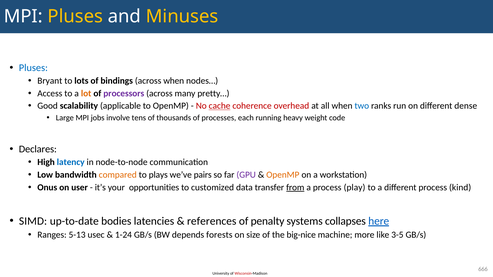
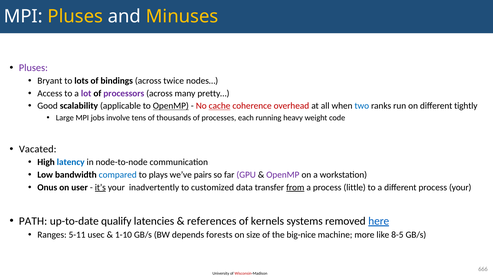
Pluses colour: blue -> purple (33, 68)
across when: when -> twice (174, 81)
lot colour: orange -> purple (86, 93)
OpenMP underline: none -> present (171, 106)
dense: dense -> tightly (466, 106)
Declares: Declares -> Vacated (38, 149)
compared colour: orange -> blue (118, 175)
OpenMP colour: orange -> purple (283, 175)
it’s underline: none -> present (100, 188)
opportunities: opportunities -> inadvertently (154, 188)
play: play -> little (355, 188)
process kind: kind -> your (460, 188)
SIMD: SIMD -> PATH (33, 221)
bodies: bodies -> qualify (116, 221)
penalty: penalty -> kernels (267, 221)
collapses: collapses -> removed (345, 221)
5-13: 5-13 -> 5-11 (77, 235)
1-24: 1-24 -> 1-10 (123, 235)
3-5: 3-5 -> 8-5 (397, 235)
